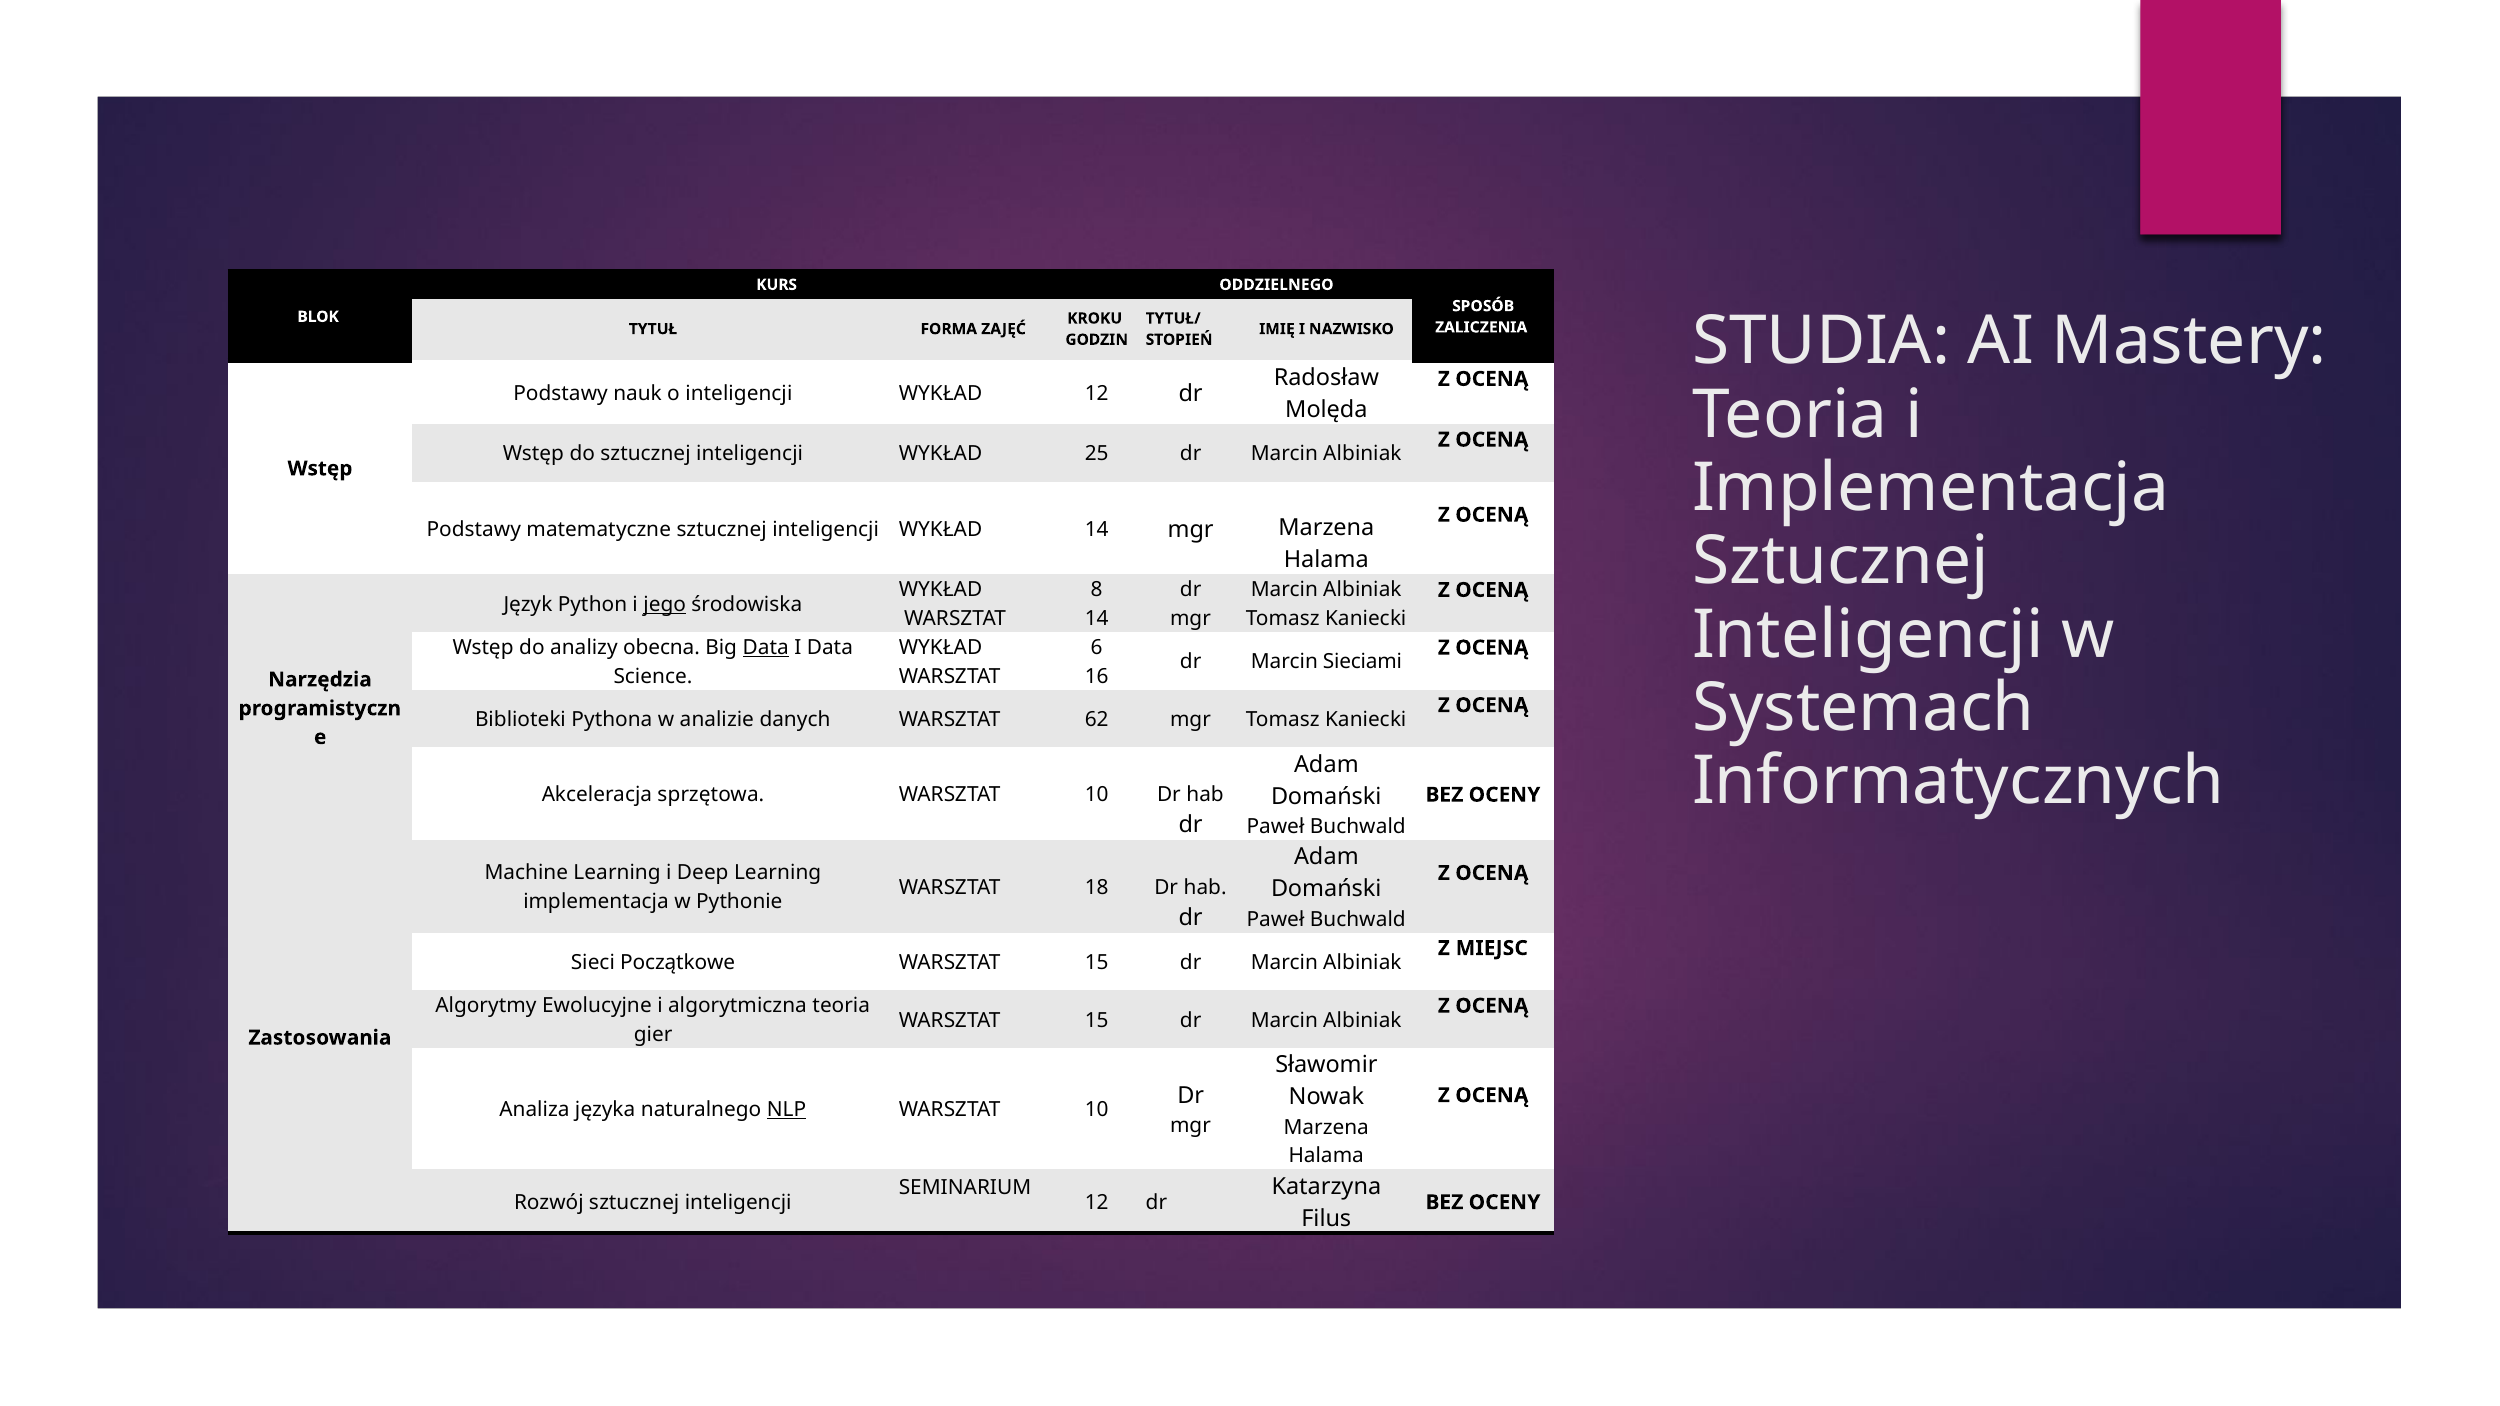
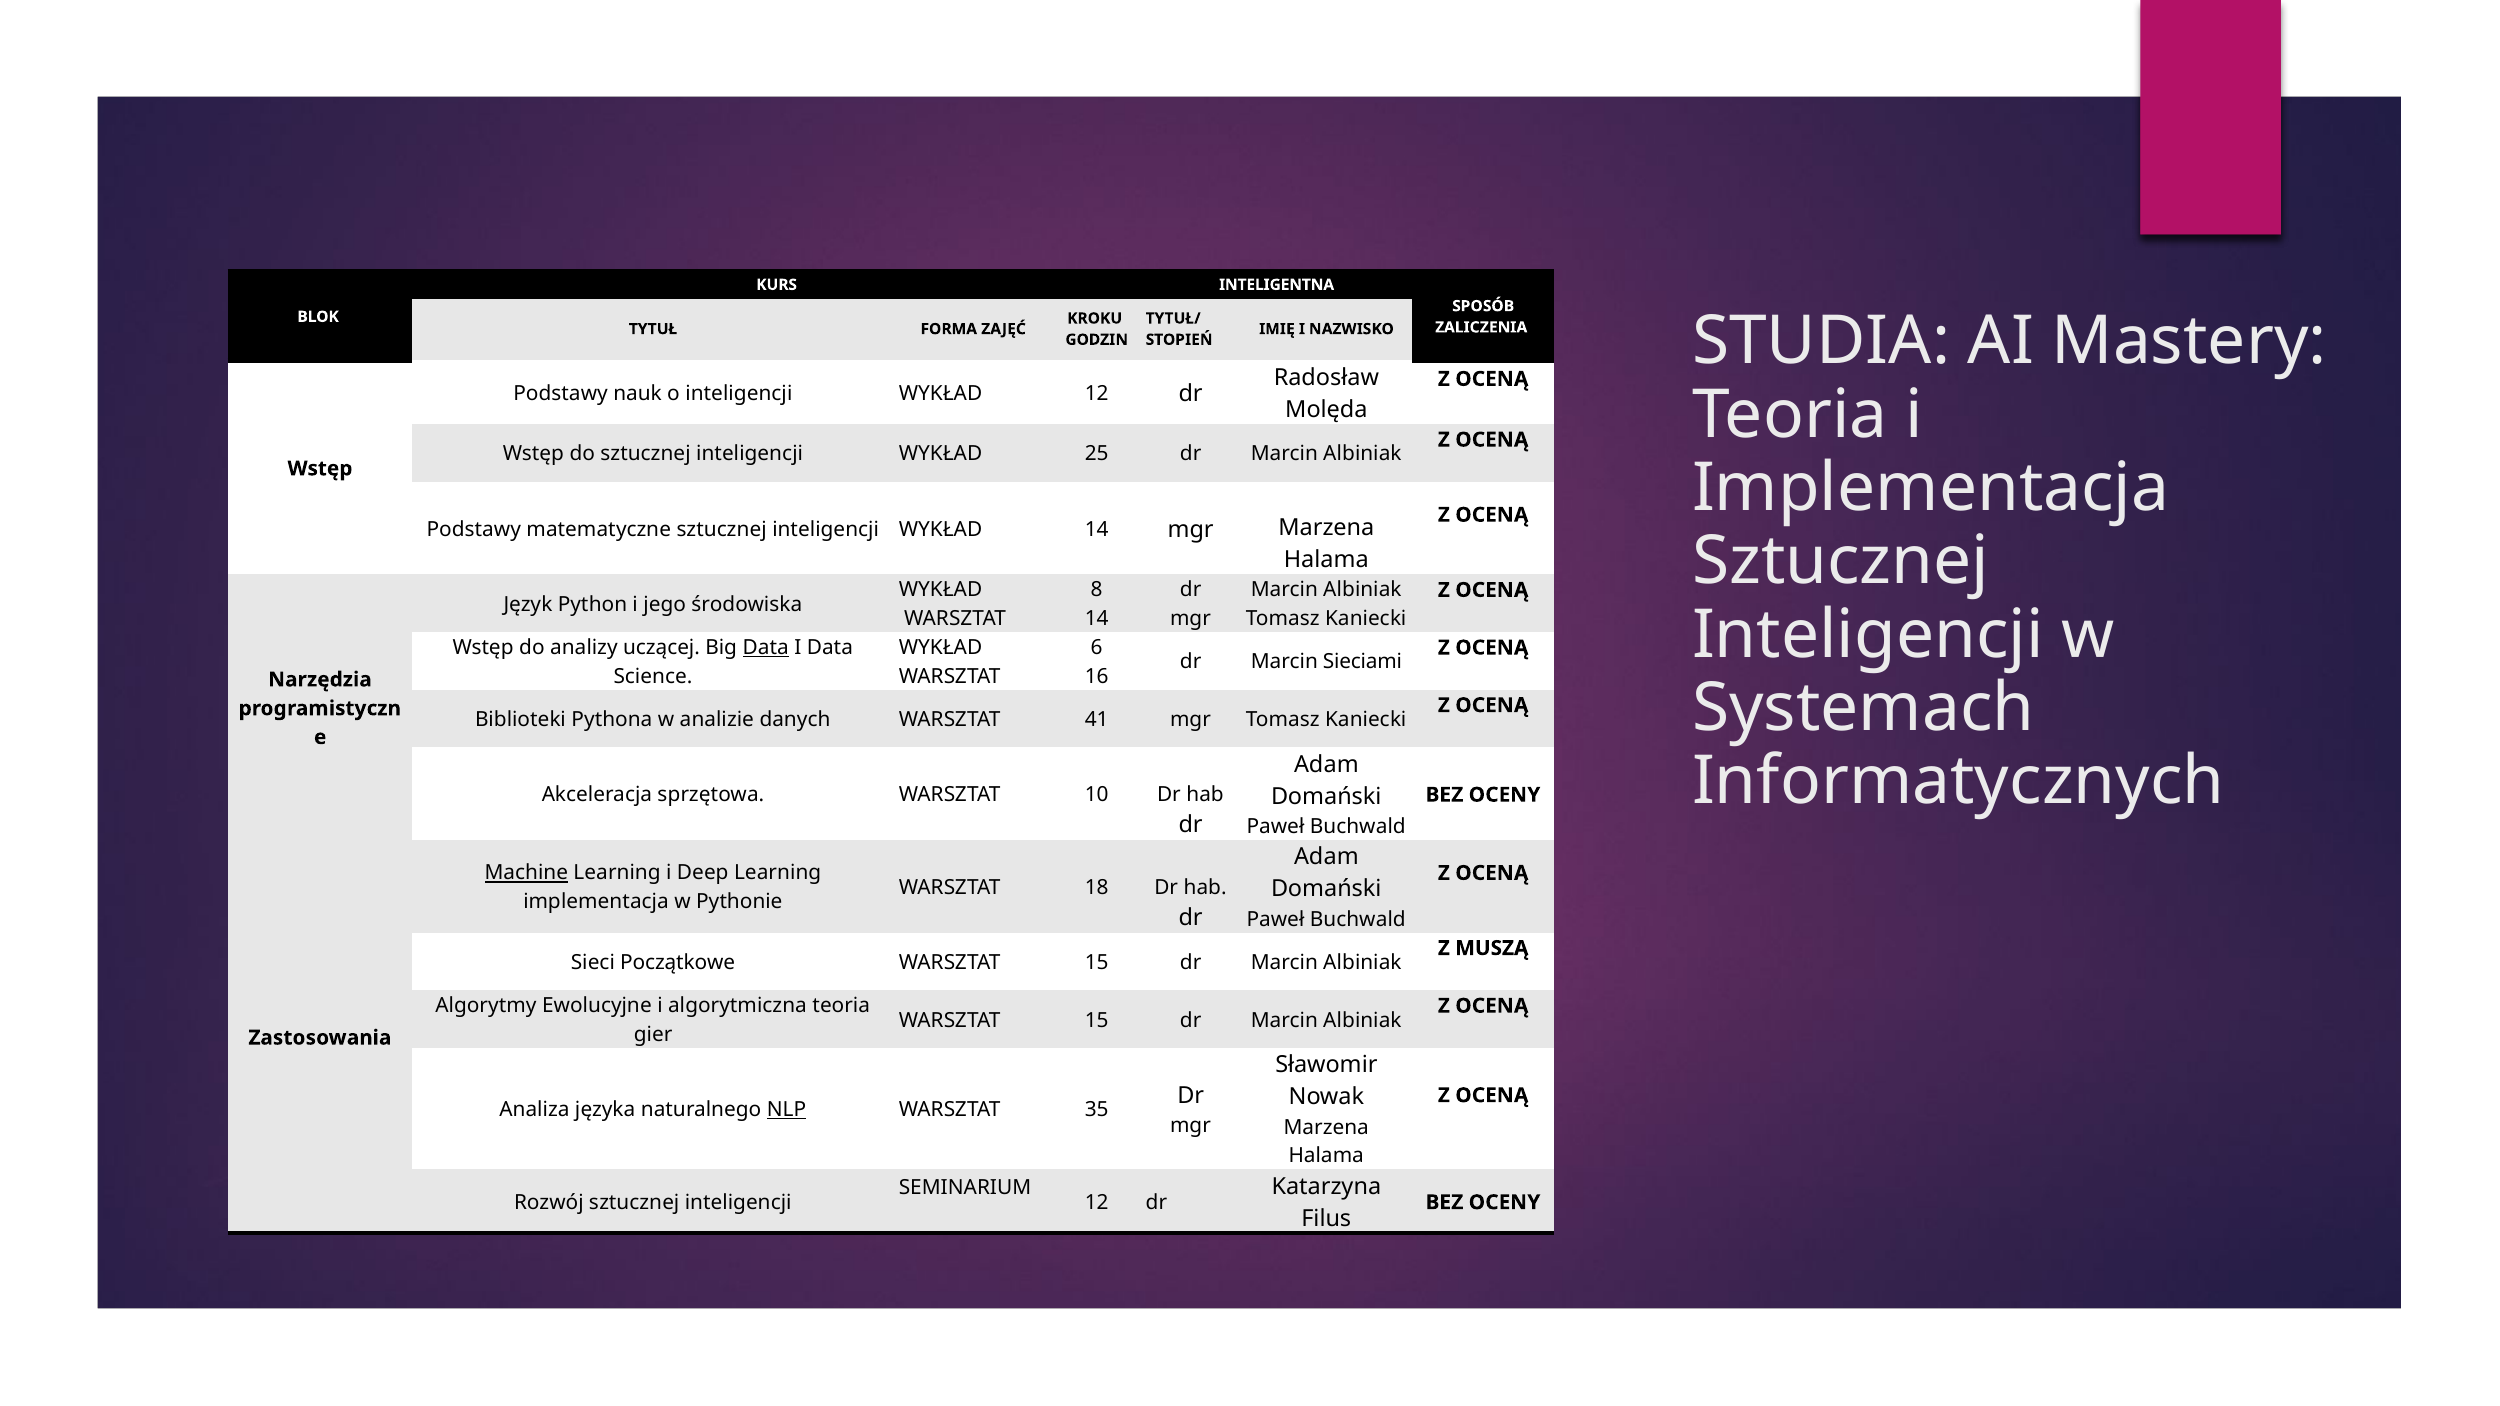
ODDZIELNEGO: ODDZIELNEGO -> INTELIGENTNA (1277, 285)
jego underline: present -> none (665, 604)
obecna: obecna -> uczącej (662, 648)
62: 62 -> 41 (1097, 720)
Machine underline: none -> present (526, 873)
MIEJSC: MIEJSC -> MUSZĄ (1492, 948)
10: 10 -> 35 (1097, 1110)
